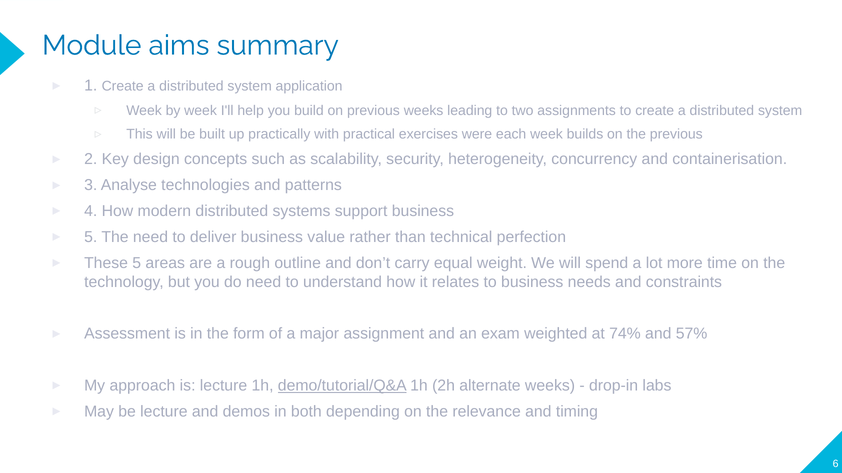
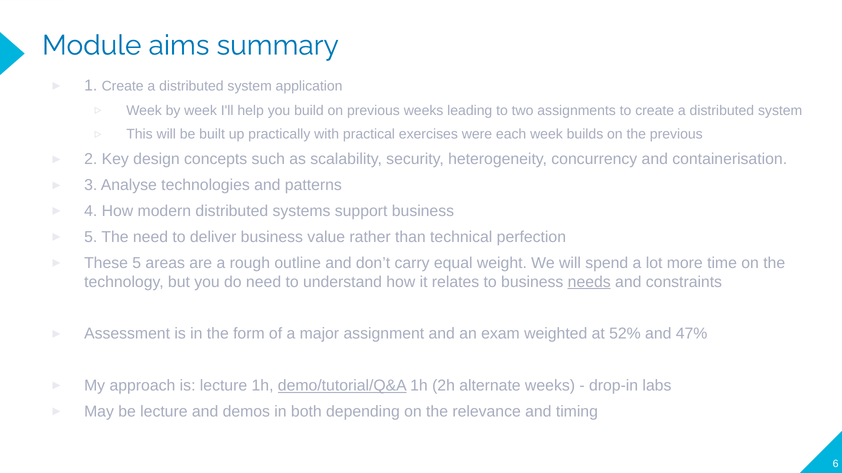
needs underline: none -> present (589, 282)
74%: 74% -> 52% (625, 334)
57%: 57% -> 47% (692, 334)
